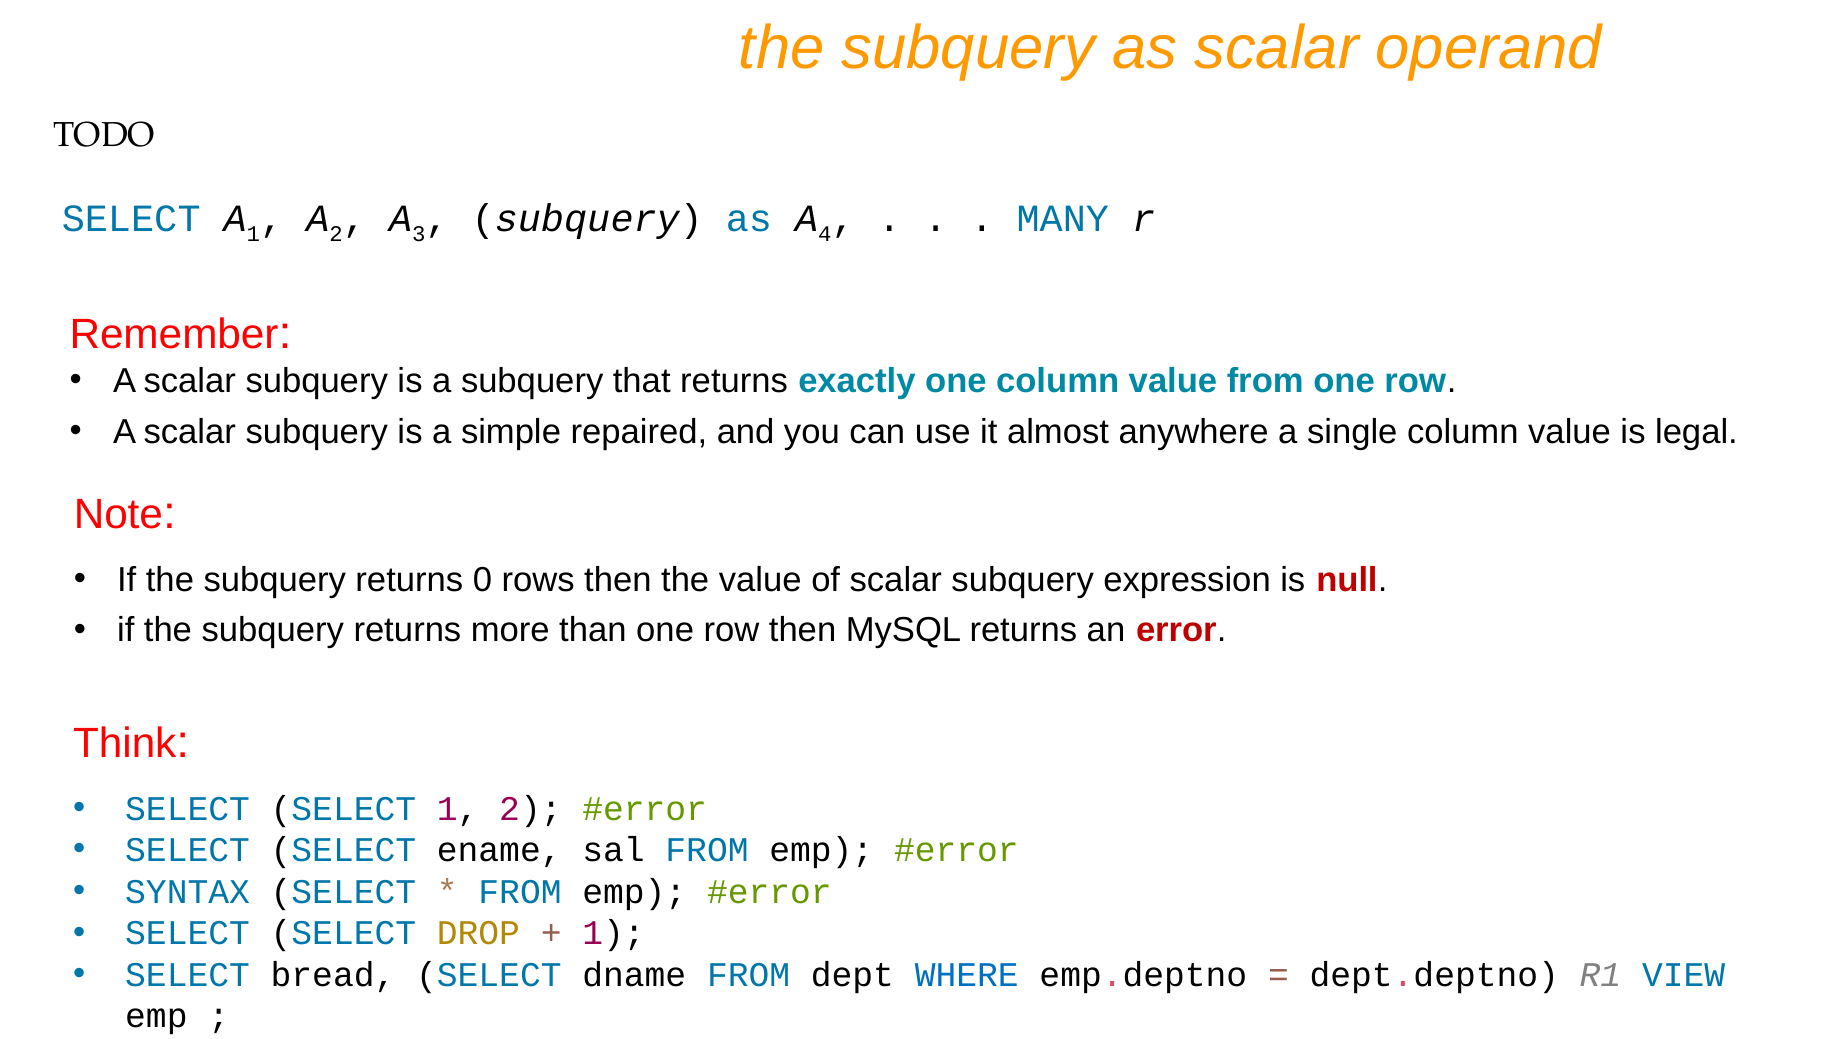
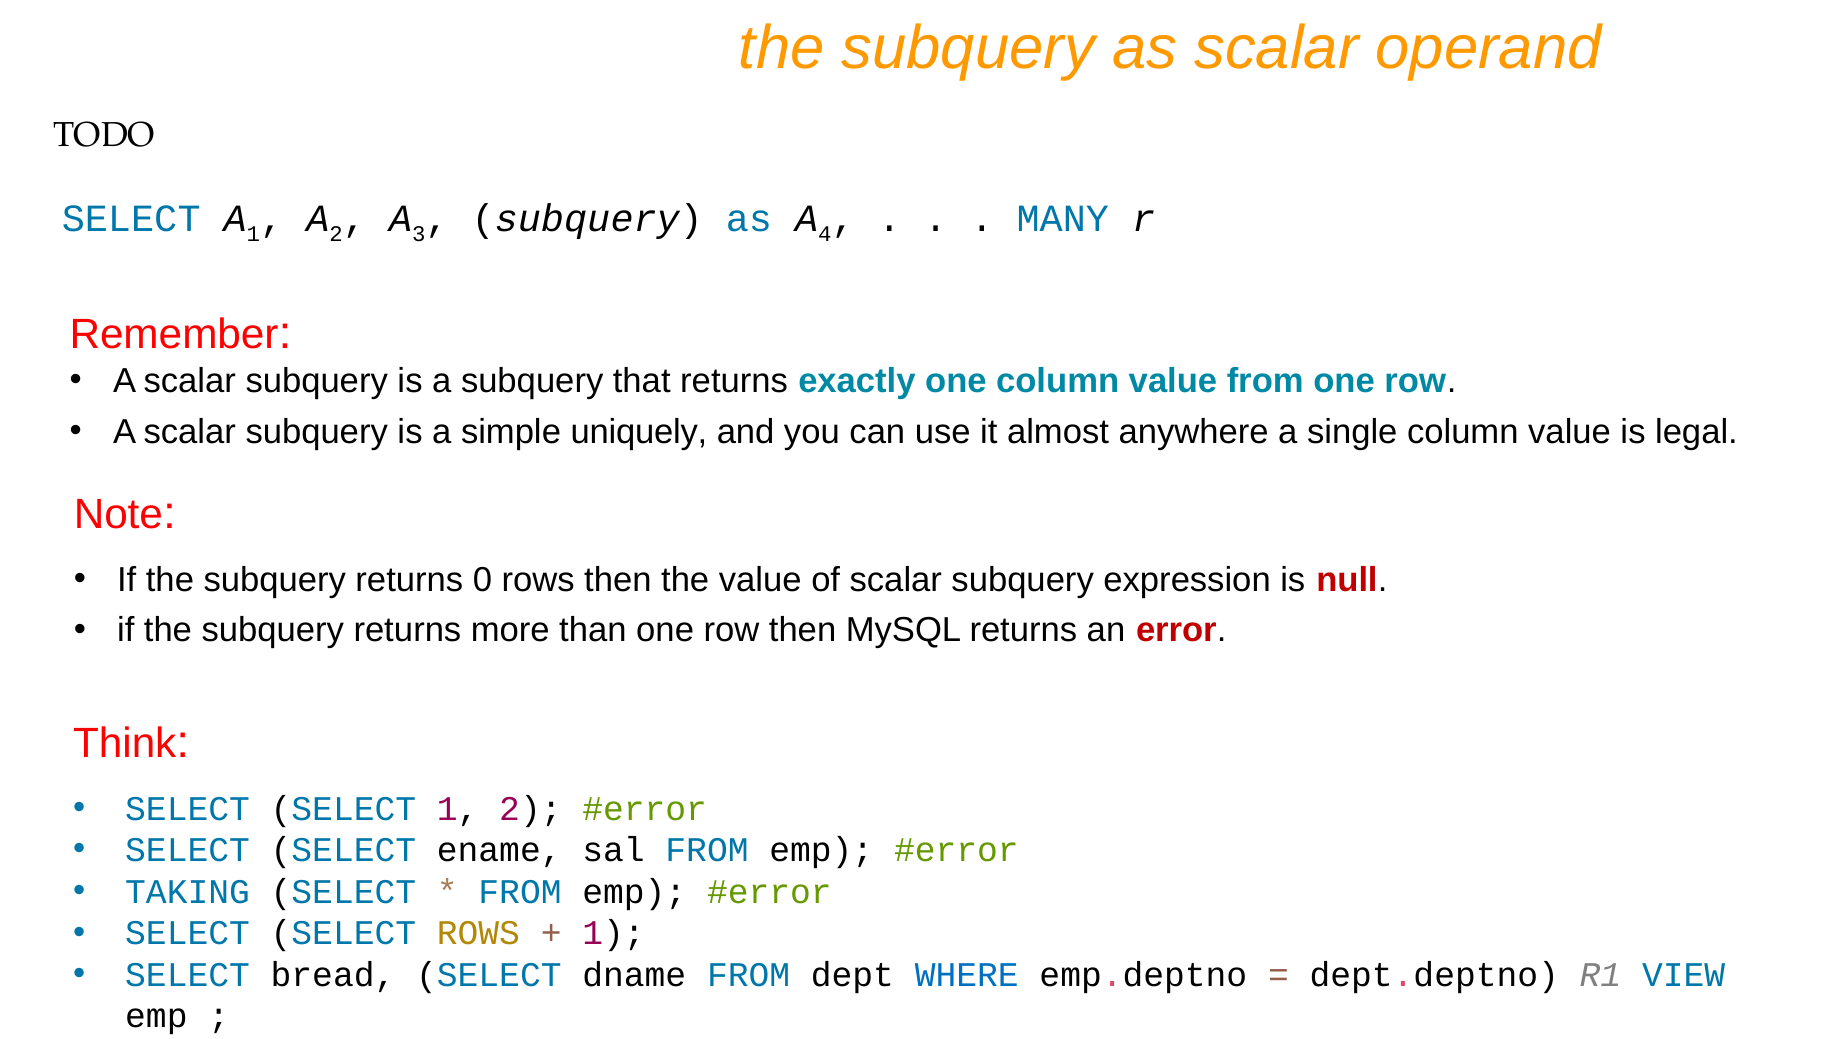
repaired: repaired -> uniquely (639, 432)
SYNTAX: SYNTAX -> TAKING (188, 892)
SELECT DROP: DROP -> ROWS (478, 933)
